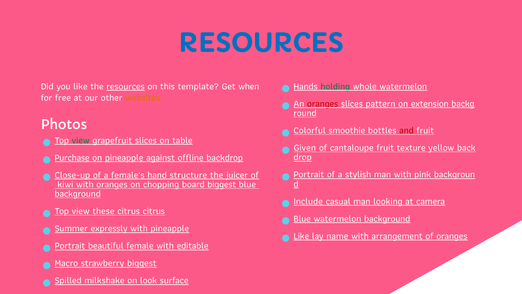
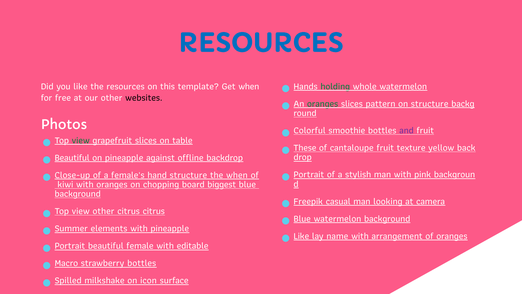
resources underline: present -> none (126, 86)
websites colour: orange -> black (144, 98)
oranges colour: red -> green (323, 104)
on extension: extension -> structure (430, 104)
and colour: red -> purple (407, 130)
Given: Given -> These (305, 148)
Purchase: Purchase -> Beautiful (72, 157)
the juicer: juicer -> when (237, 175)
Include: Include -> Freepik (308, 201)
view these: these -> other (103, 211)
expressly: expressly -> elements (109, 228)
strawberry biggest: biggest -> bottles (142, 263)
look: look -> icon (148, 280)
